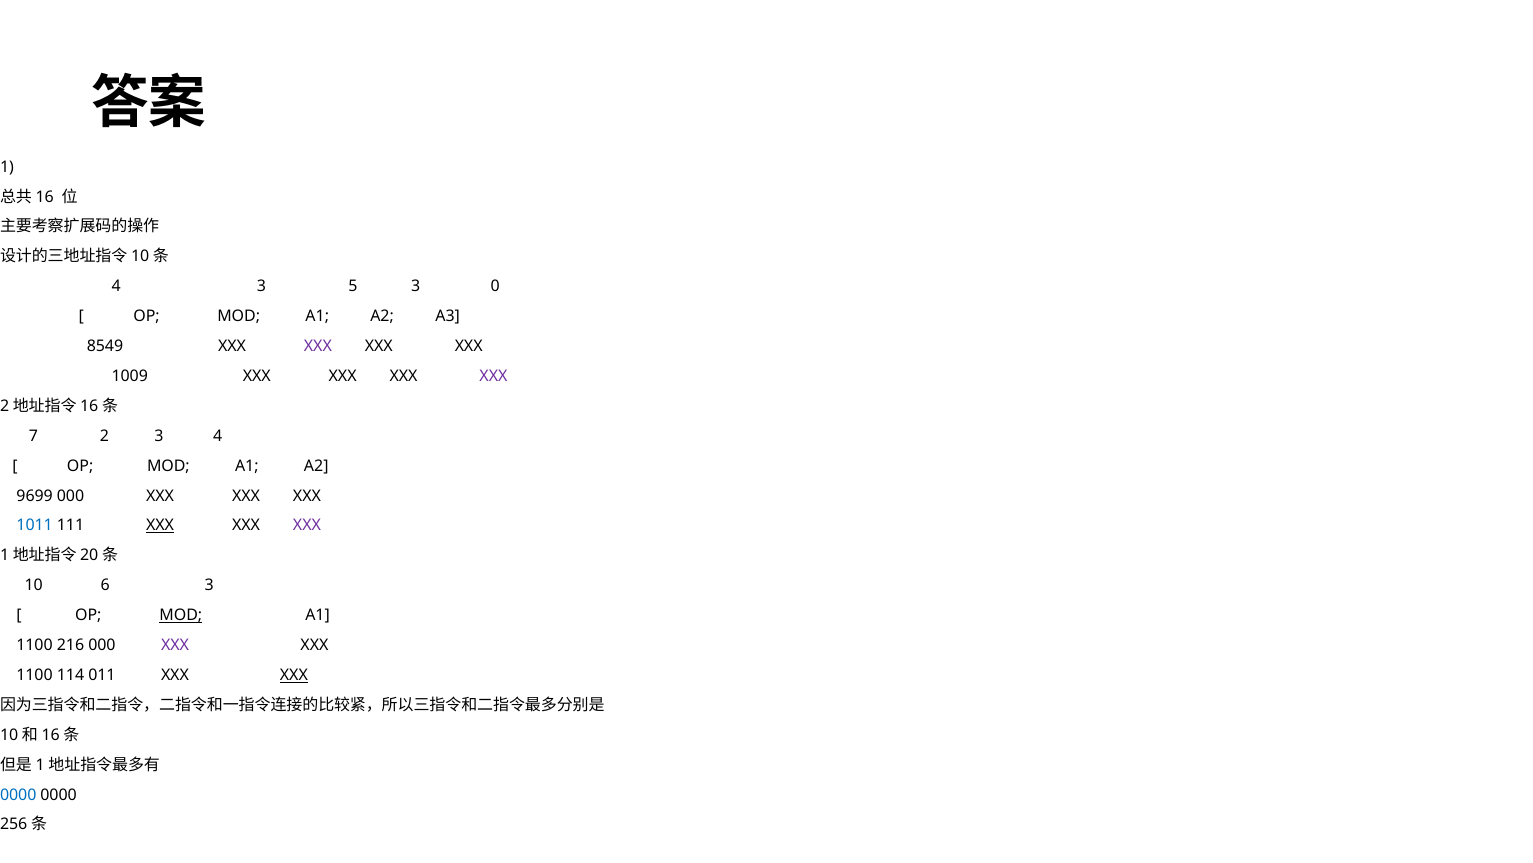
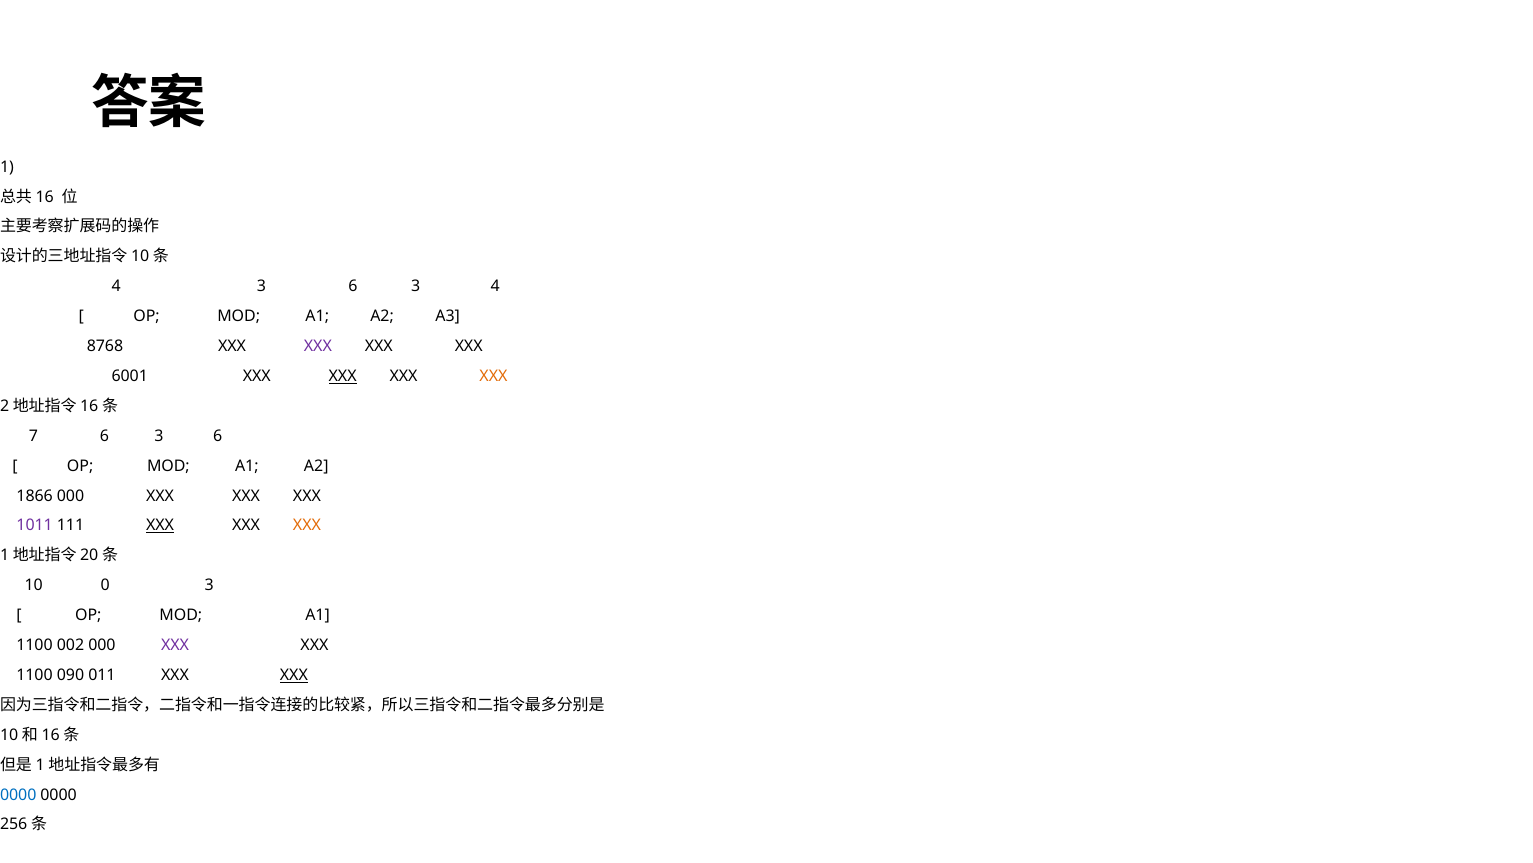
4 3 5: 5 -> 6 (353, 286)
3 0: 0 -> 4 (495, 286)
8549: 8549 -> 8768 (105, 346)
1009: 1009 -> 6001 (130, 376)
XXX underline: none -> present (343, 376)
XXX colour: purple -> orange (493, 376)
7 2: 2 -> 6 (105, 436)
4: 4 -> 6 (218, 436)
9699: 9699 -> 1866 (35, 495)
1011 colour: blue -> purple (35, 525)
XXX colour: purple -> orange (307, 525)
6: 6 -> 0 (105, 585)
MOD underline: present -> none (181, 615)
216: 216 -> 002 (71, 645)
114: 114 -> 090 (71, 675)
